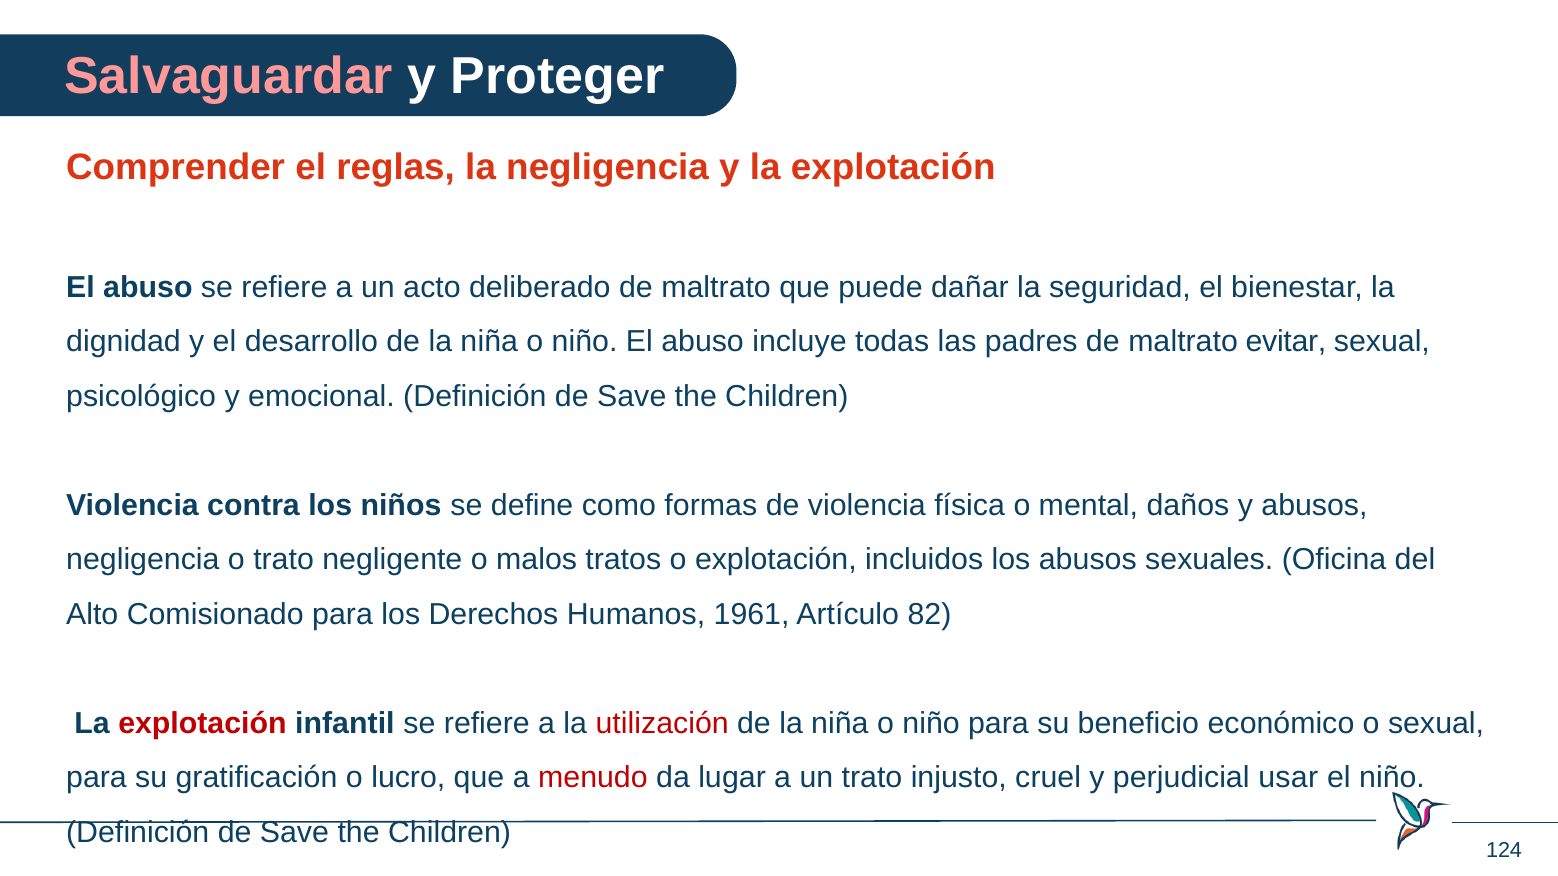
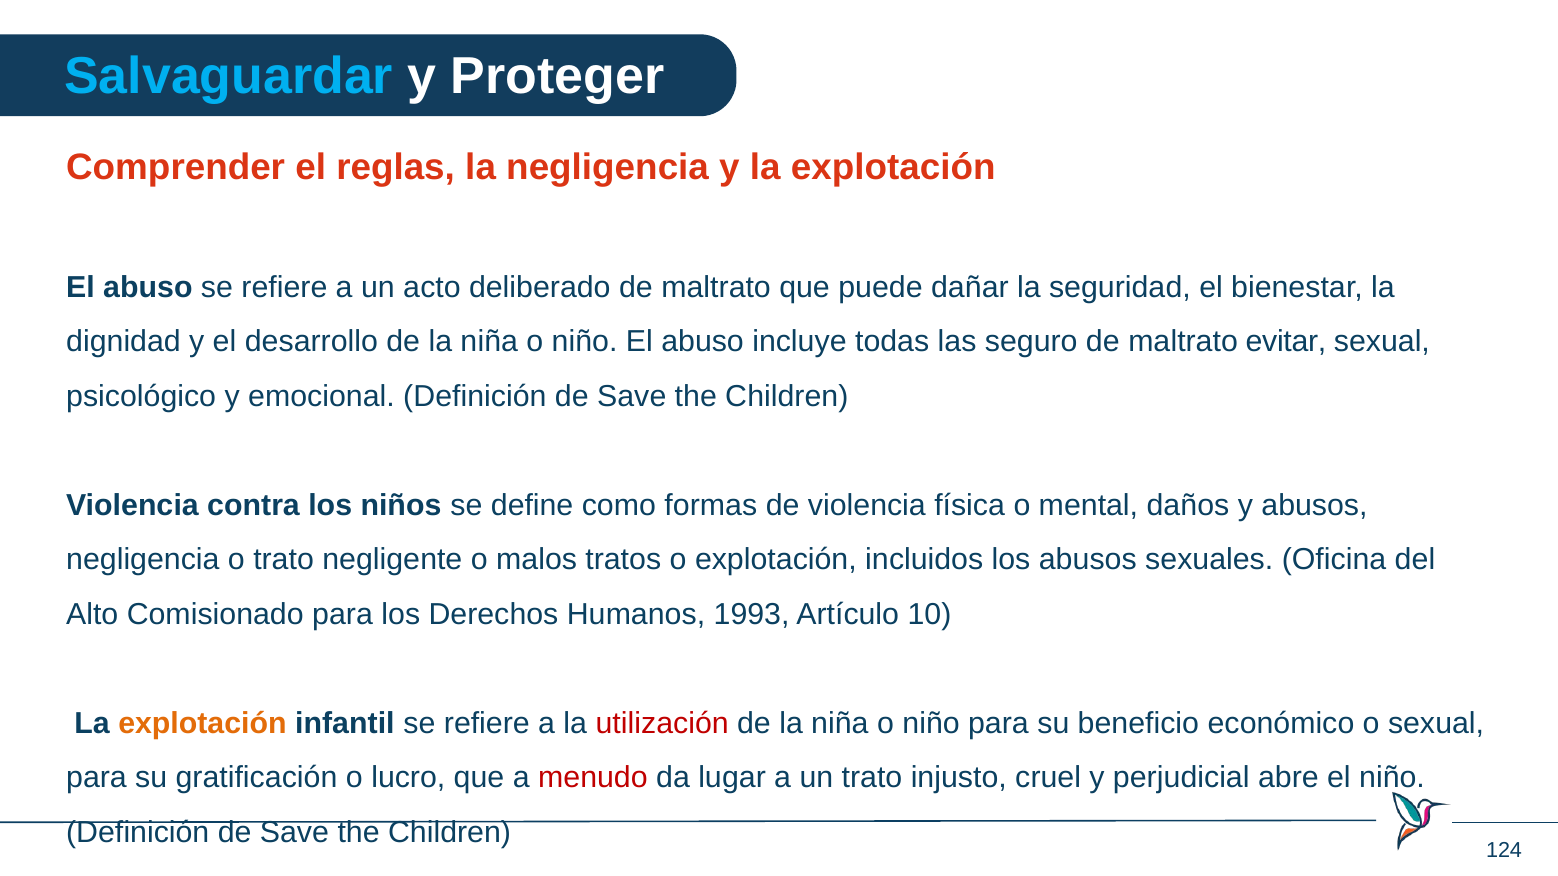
Salvaguardar colour: pink -> light blue (229, 76)
padres: padres -> seguro (1031, 342)
1961: 1961 -> 1993 (752, 614)
82: 82 -> 10 (929, 614)
explotación colour: red -> orange (202, 724)
usar: usar -> abre (1288, 778)
